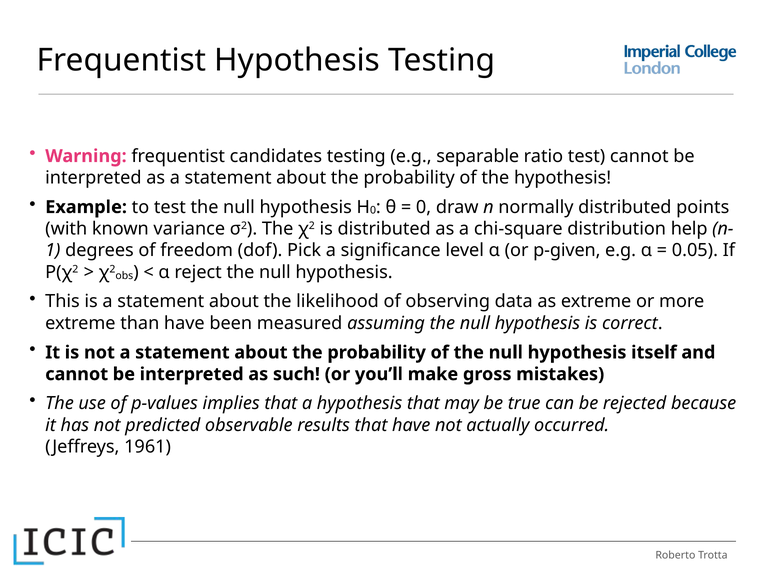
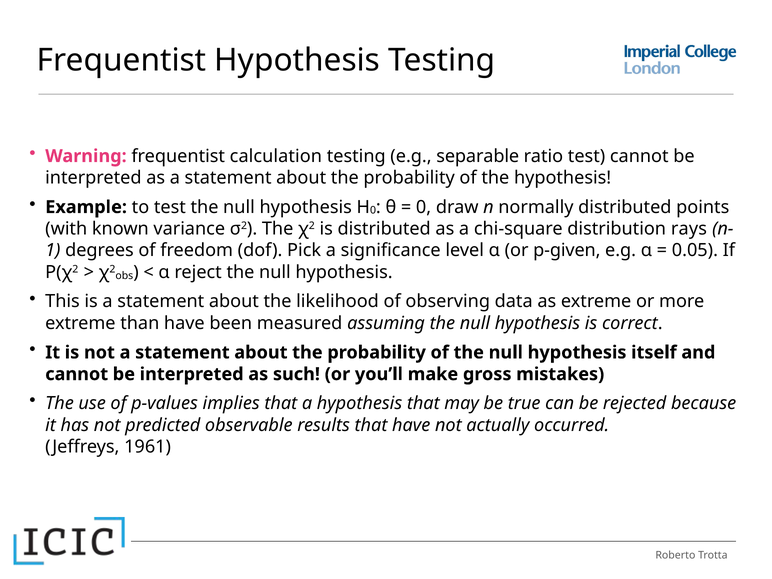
candidates: candidates -> calculation (276, 156)
help: help -> rays (689, 229)
